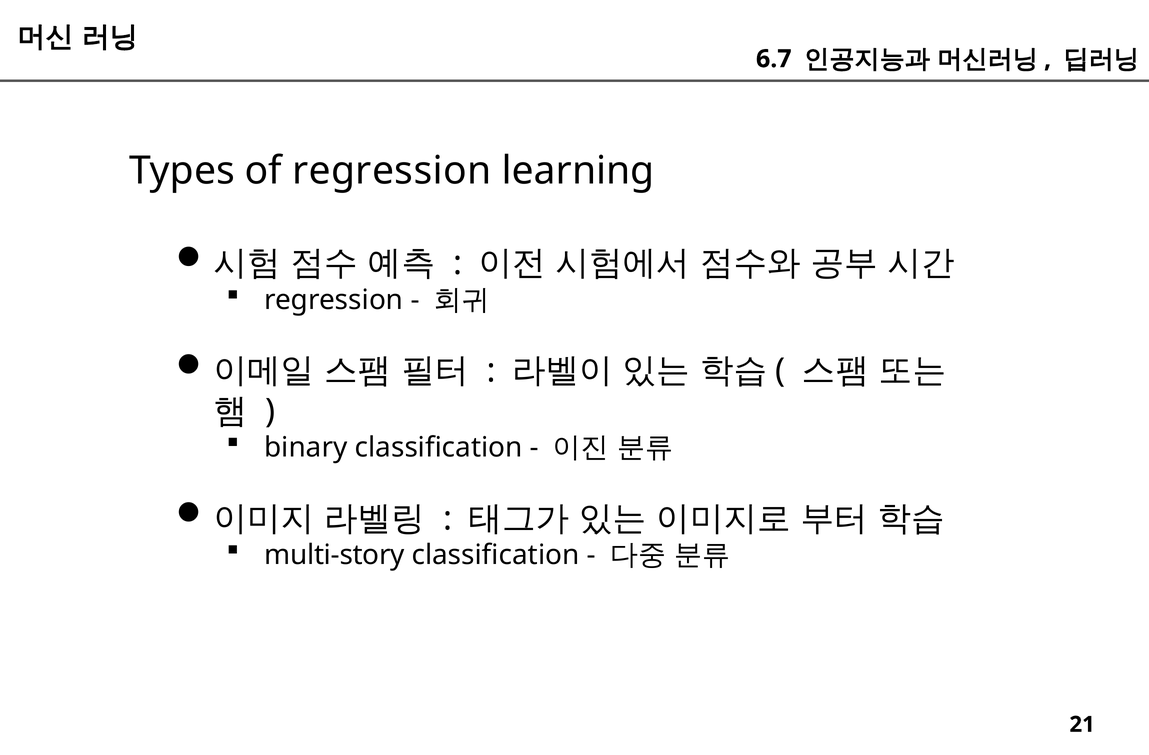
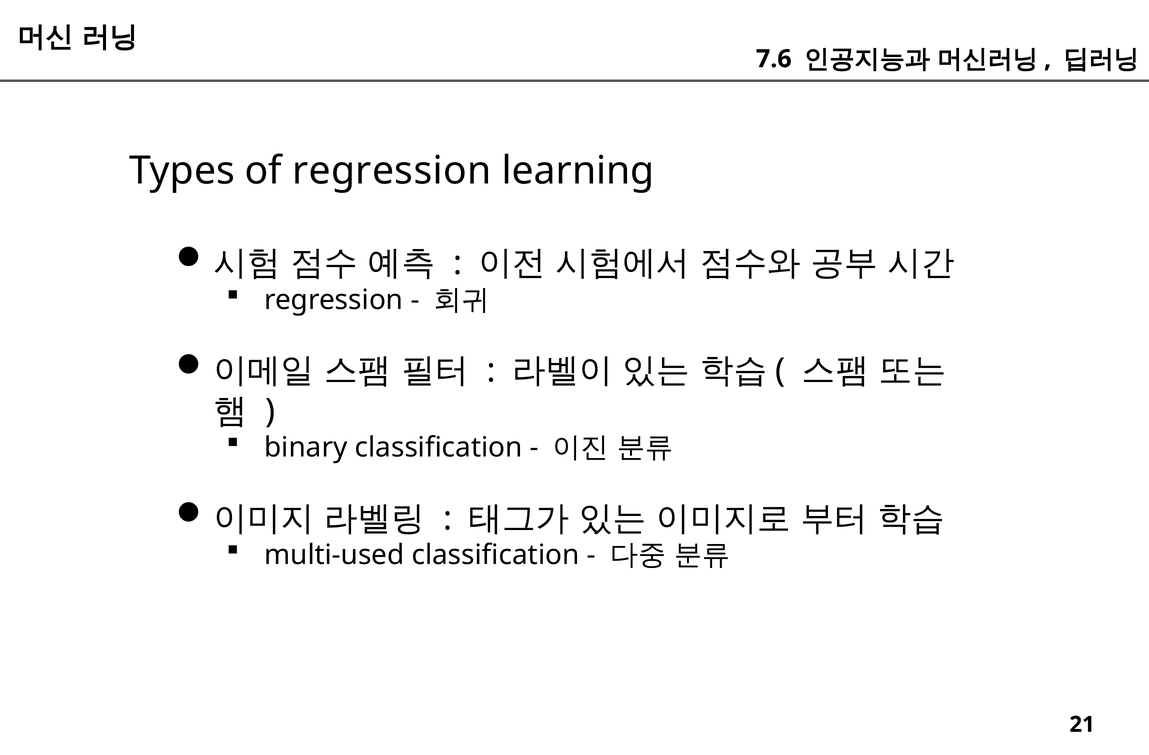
6.7: 6.7 -> 7.6 (774, 59)
multi-story: multi-story -> multi-used (334, 555)
